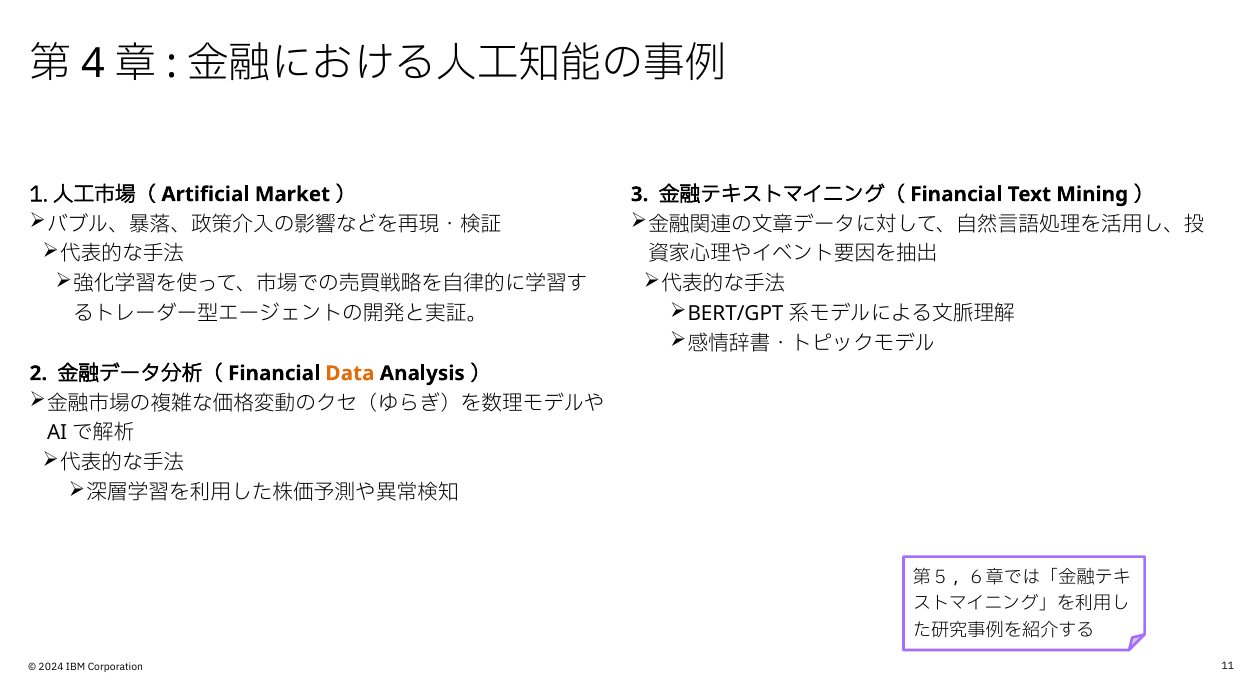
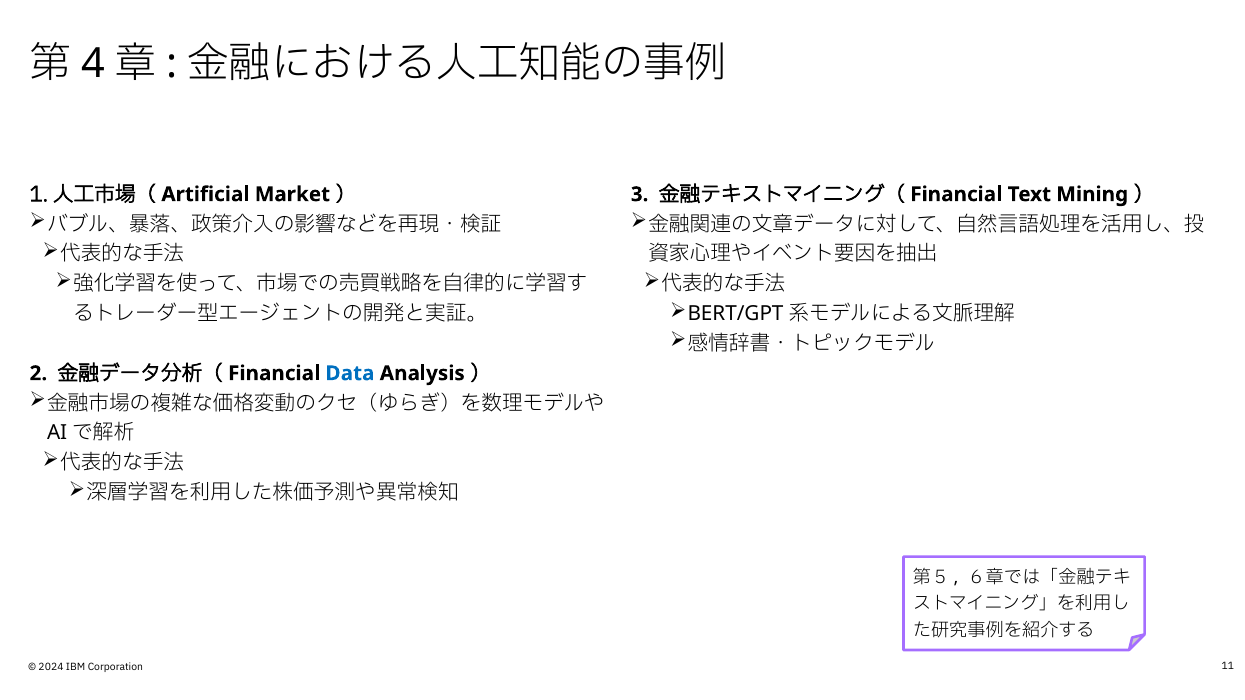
Data colour: orange -> blue (350, 374)
